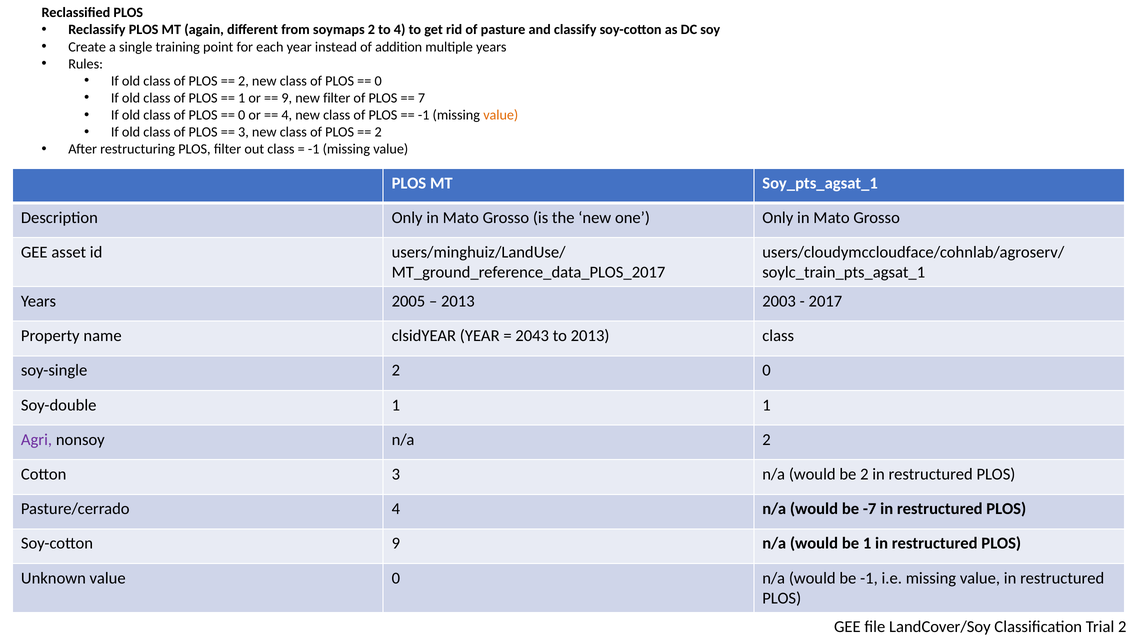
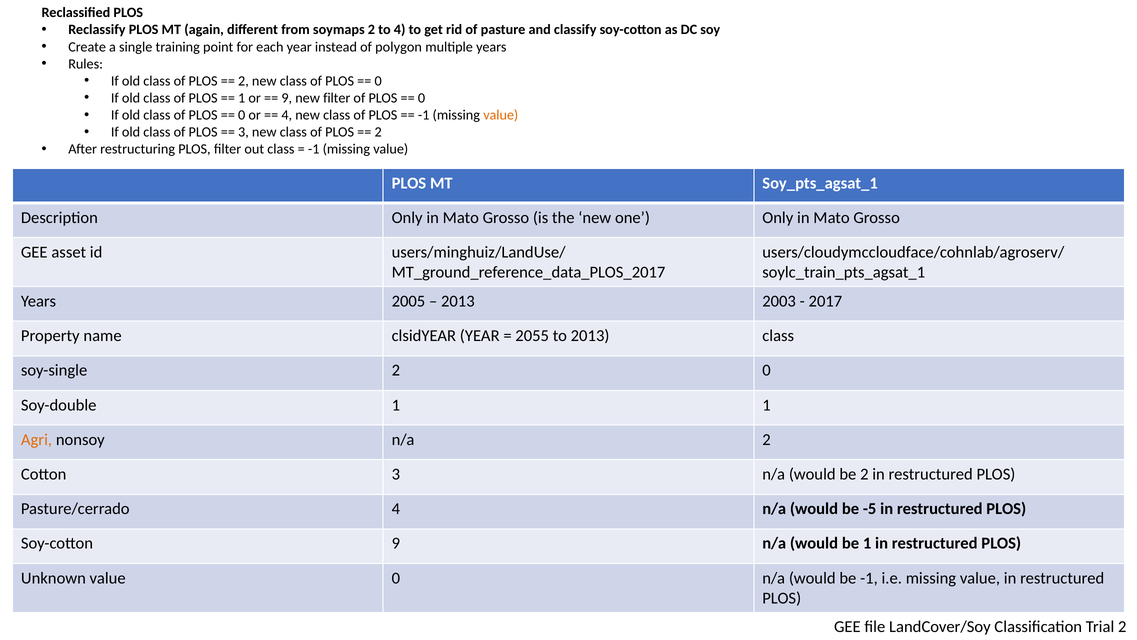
addition: addition -> polygon (399, 47)
7: 7 -> 0 (421, 98)
2043: 2043 -> 2055 (532, 336)
Agri colour: purple -> orange (37, 439)
-7: -7 -> -5 (870, 508)
